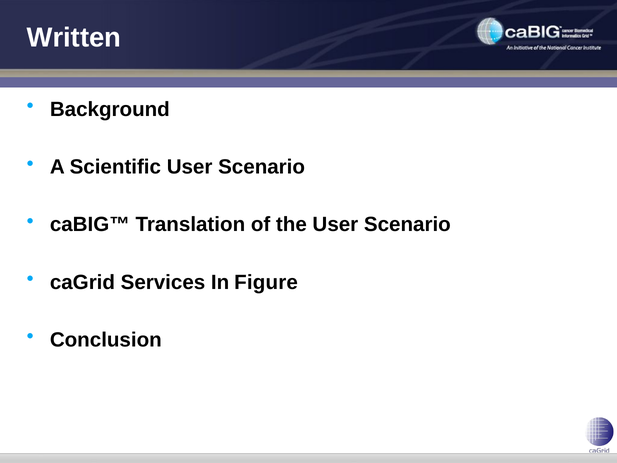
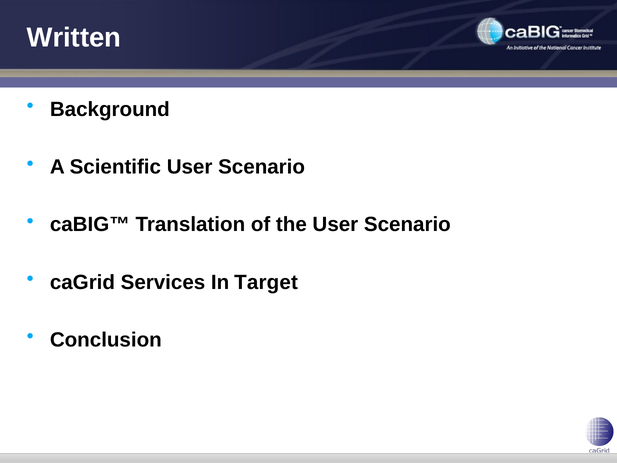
Figure: Figure -> Target (266, 282)
